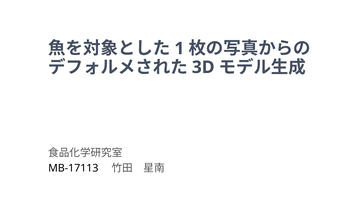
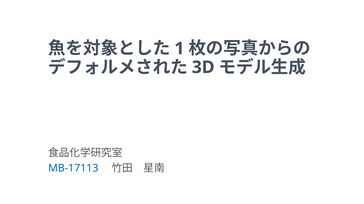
MB-17113 colour: black -> blue (73, 169)
